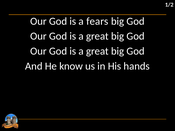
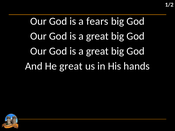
He know: know -> great (71, 66)
